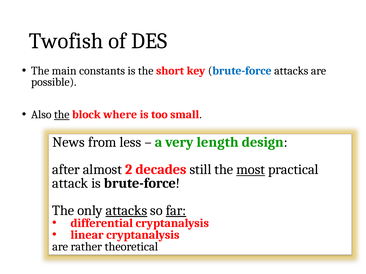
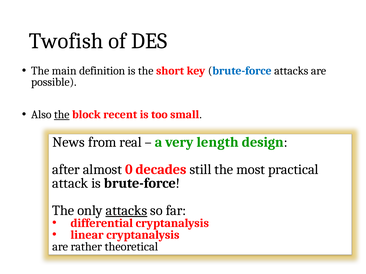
constants: constants -> definition (102, 71)
where: where -> recent (120, 115)
less: less -> real (131, 142)
2: 2 -> 0 (129, 170)
most underline: present -> none (251, 170)
far underline: present -> none (176, 211)
